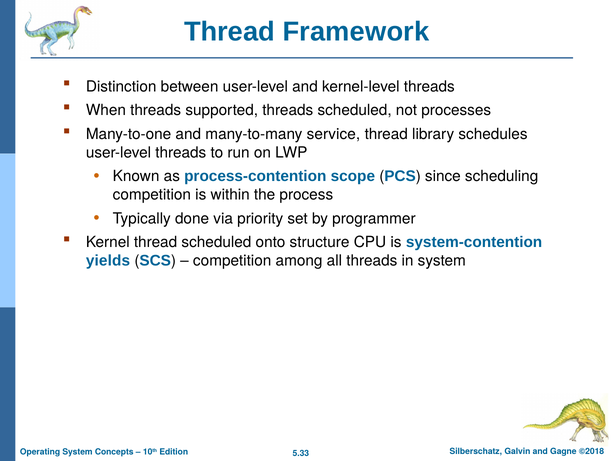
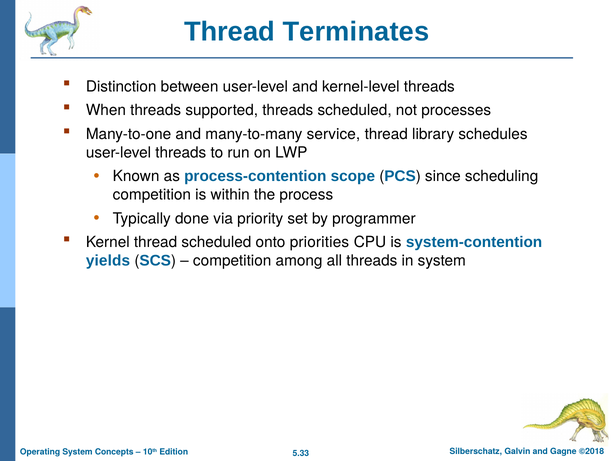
Framework: Framework -> Terminates (356, 32)
structure: structure -> priorities (319, 242)
